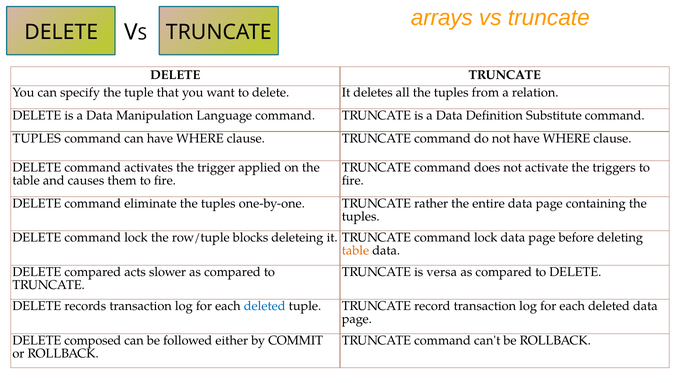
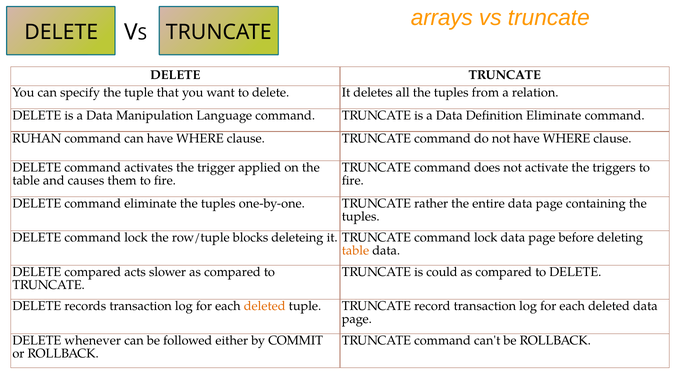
Definition Substitute: Substitute -> Eliminate (554, 115)
TUPLES: TUPLES -> RUHAN (37, 138)
versa: versa -> could (442, 272)
deleted colour: blue -> orange (265, 306)
composed: composed -> whenever (93, 340)
